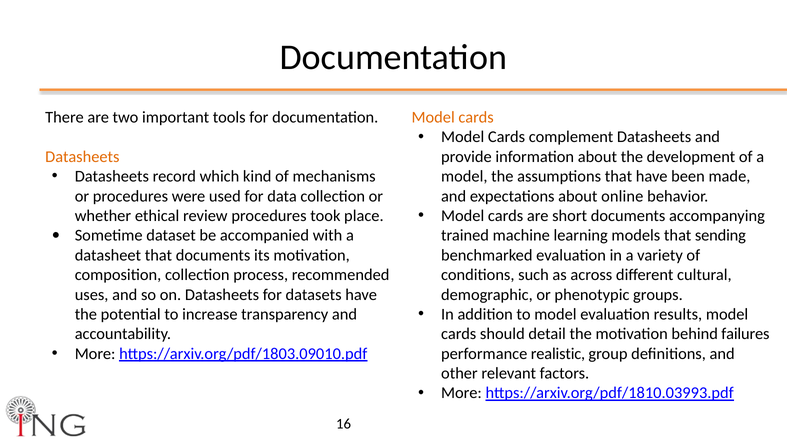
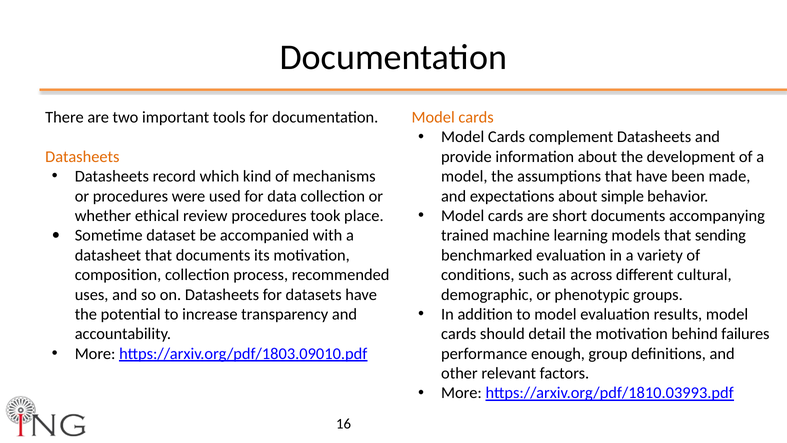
online: online -> simple (622, 196)
realistic: realistic -> enough (558, 353)
